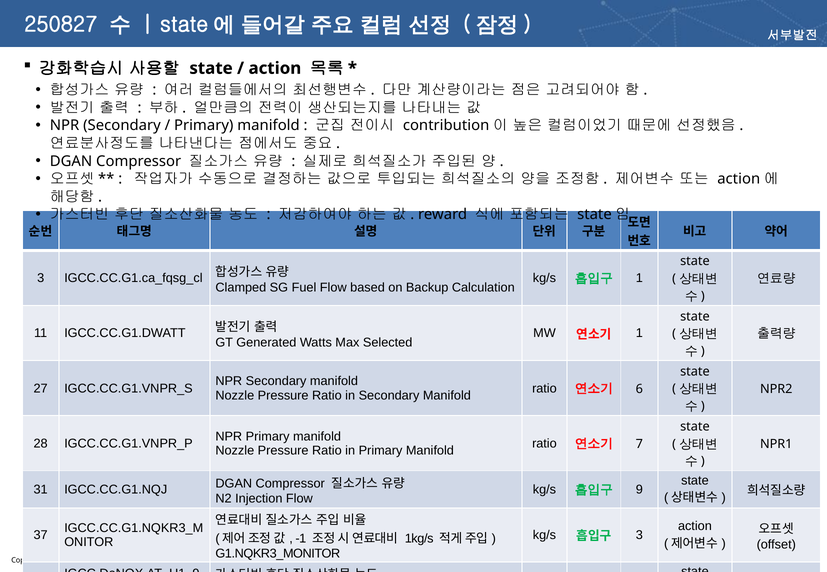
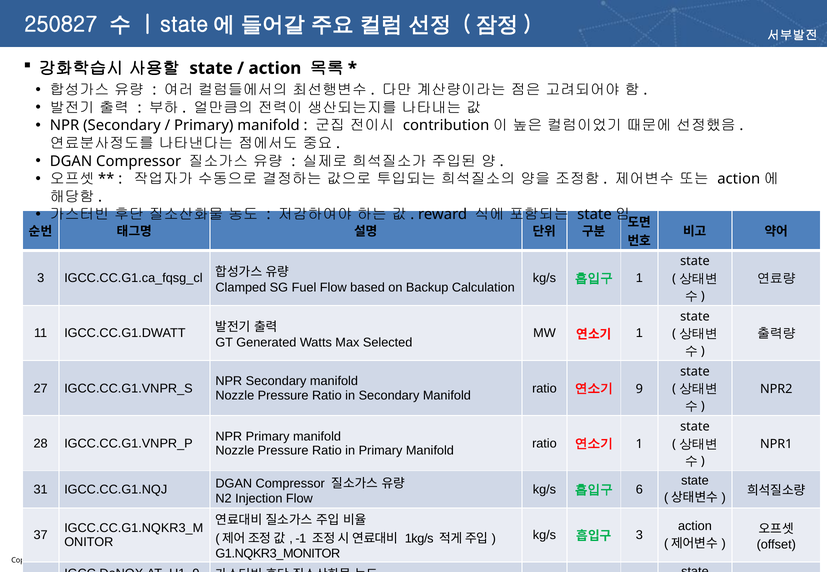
6: 6 -> 9 (639, 389)
7: 7 -> 1 (639, 444)
9: 9 -> 6 (639, 490)
